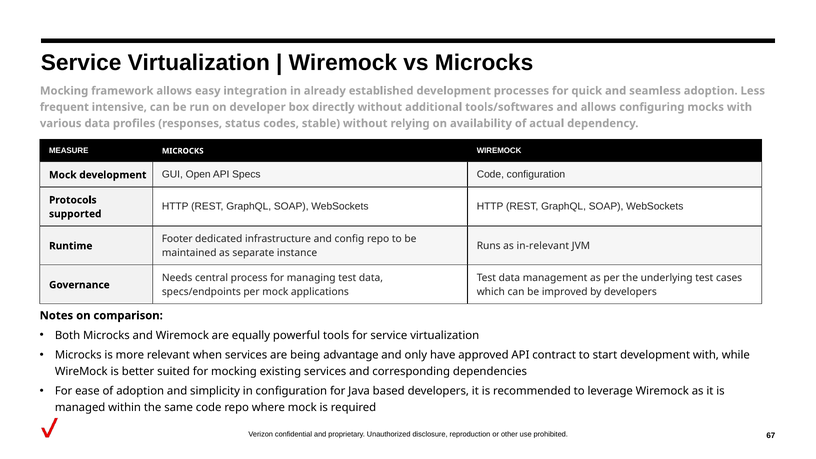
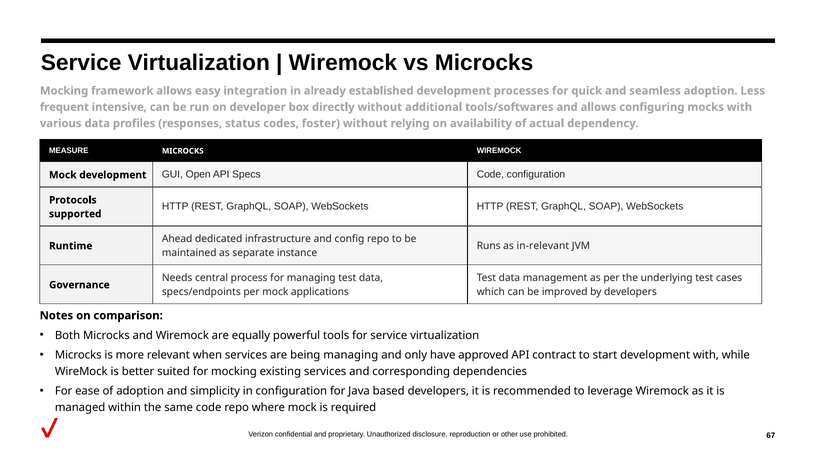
stable: stable -> foster (321, 123)
Footer: Footer -> Ahead (177, 239)
being advantage: advantage -> managing (351, 355)
